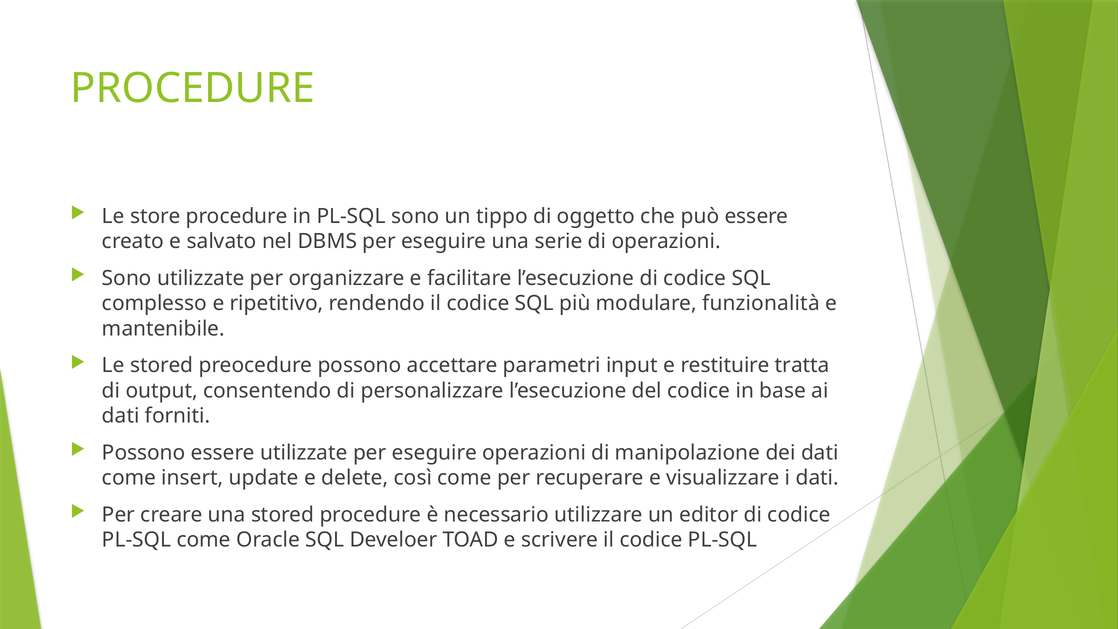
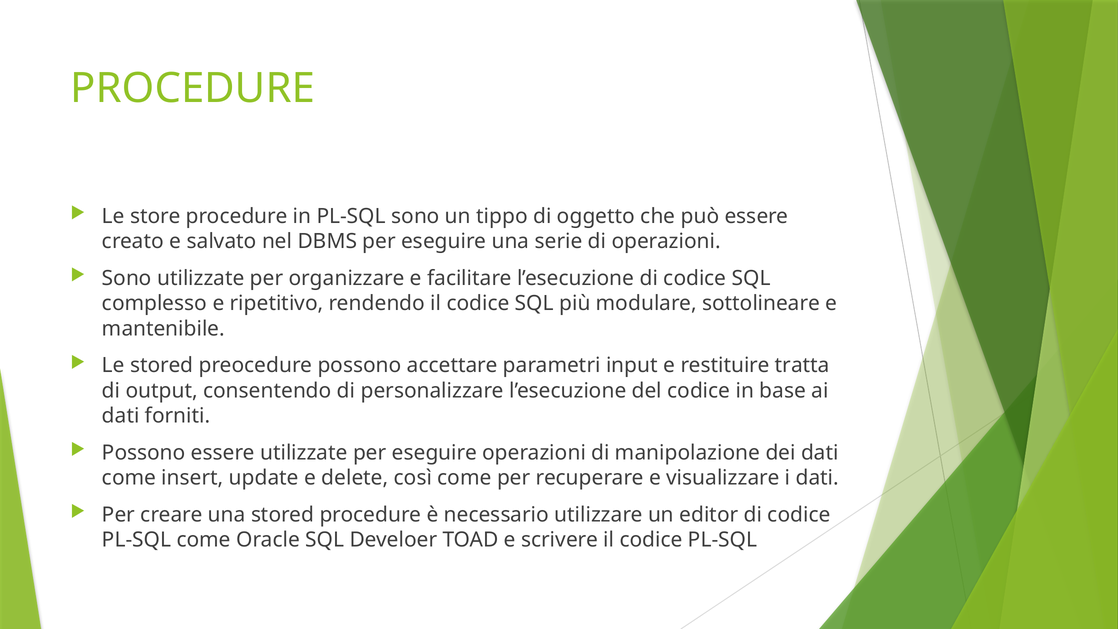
funzionalità: funzionalità -> sottolineare (761, 303)
